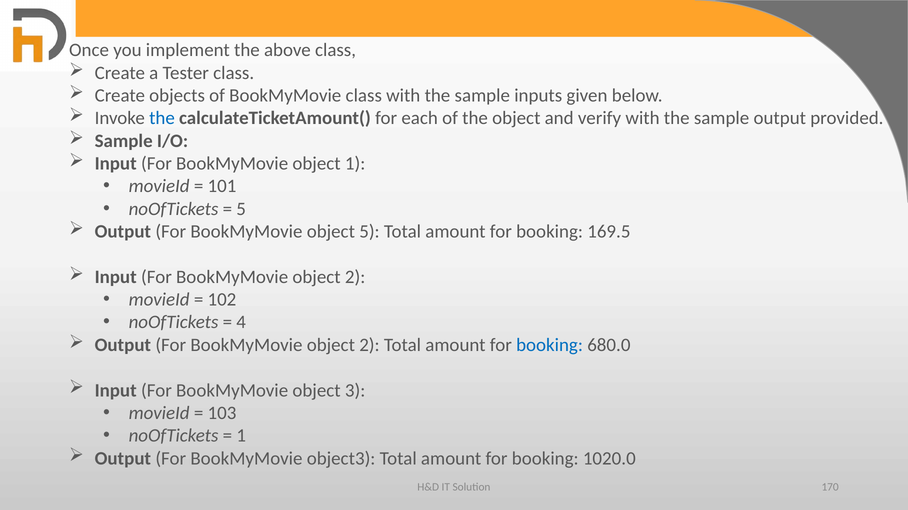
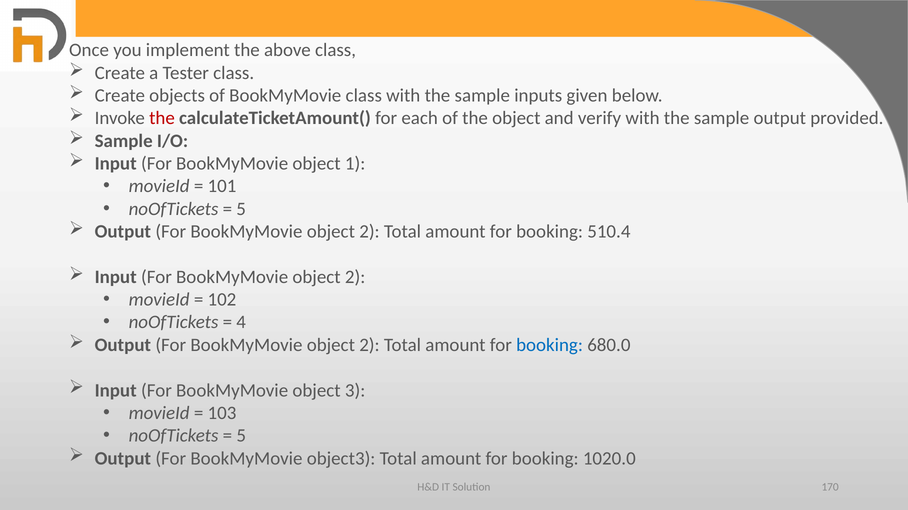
the colour: blue -> red (162, 118)
5: 5 -> 2 (369, 232)
169.5: 169.5 -> 510.4 (609, 232)
1: 1 -> 5 (241, 436)
